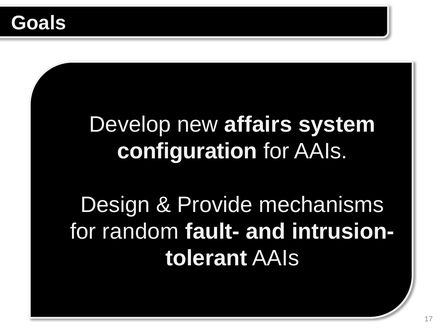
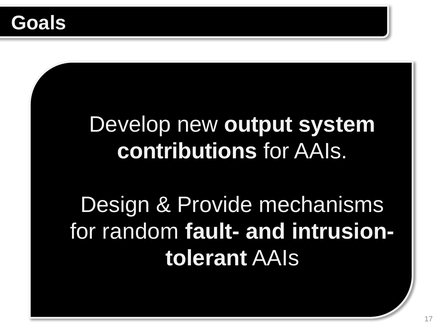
affairs: affairs -> output (258, 125)
configuration: configuration -> contributions (187, 151)
